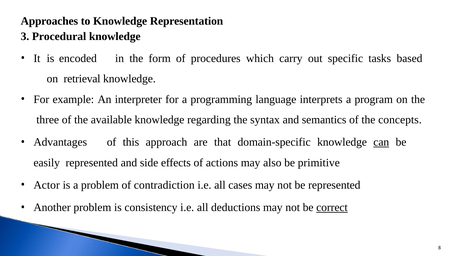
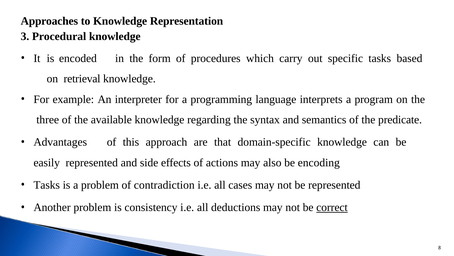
concepts: concepts -> predicate (400, 119)
can underline: present -> none (381, 142)
primitive: primitive -> encoding (319, 162)
Actor: Actor -> Tasks (47, 185)
